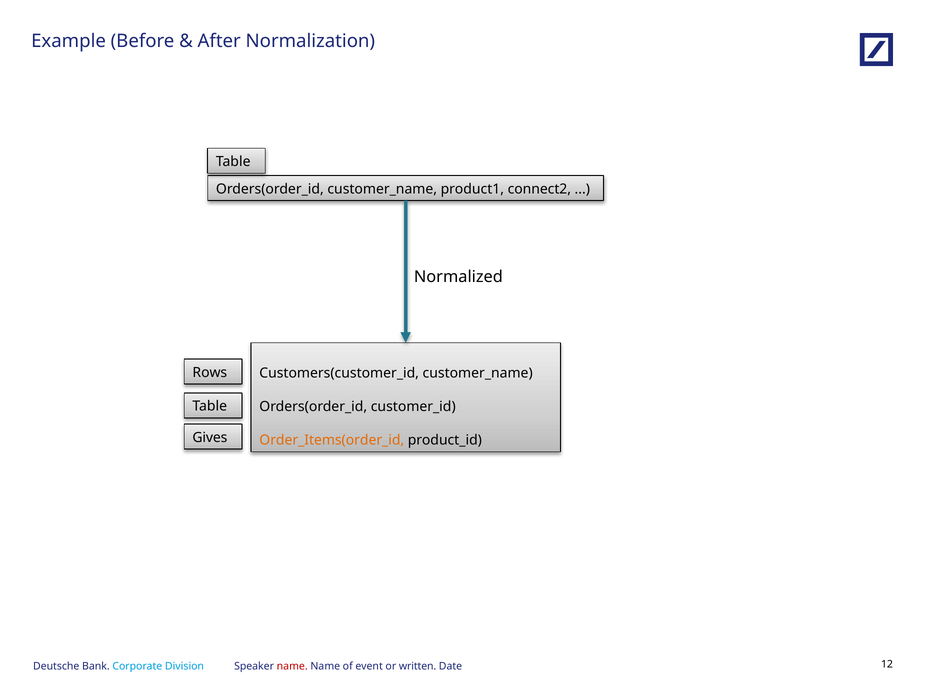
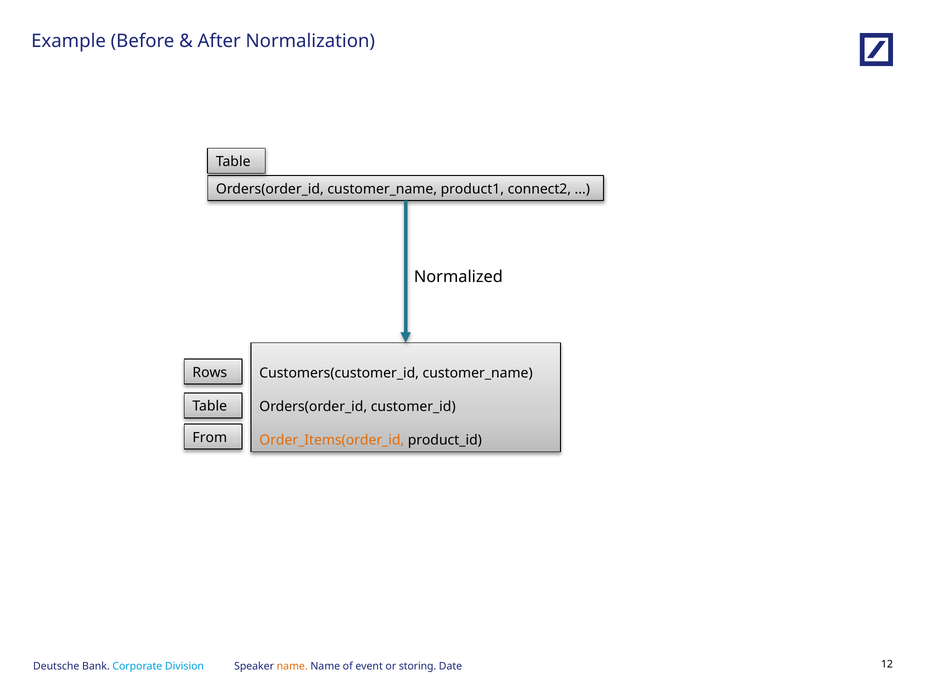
Gives: Gives -> From (210, 438)
name colour: red -> orange (292, 666)
written: written -> storing (418, 666)
